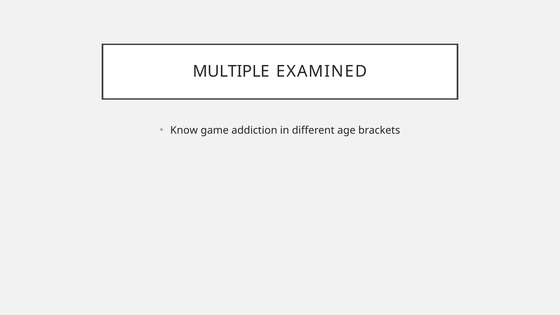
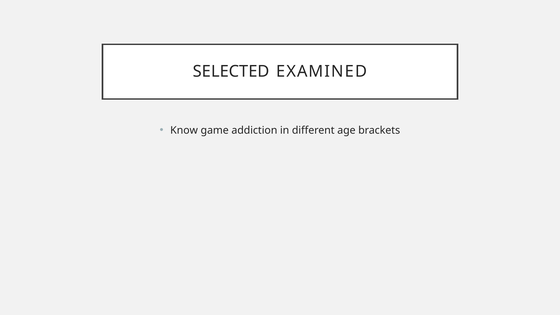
MULTIPLE: MULTIPLE -> SELECTED (231, 72)
